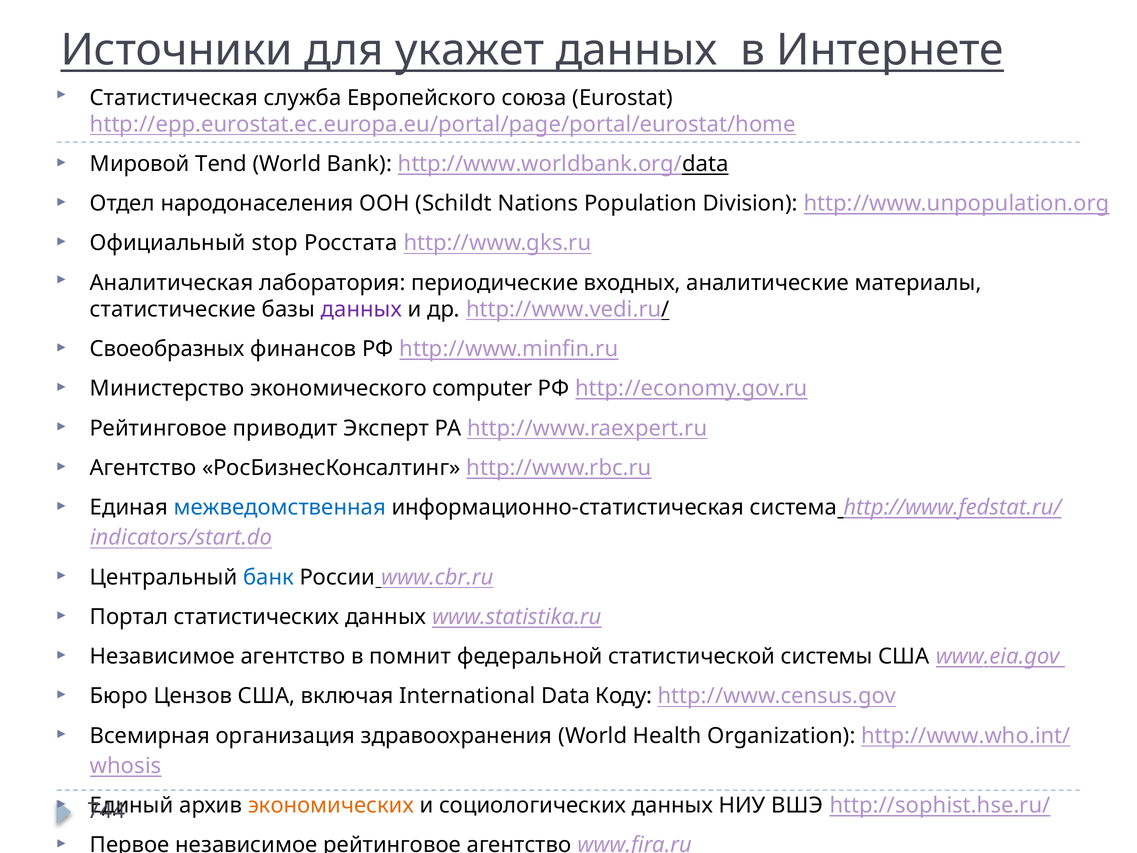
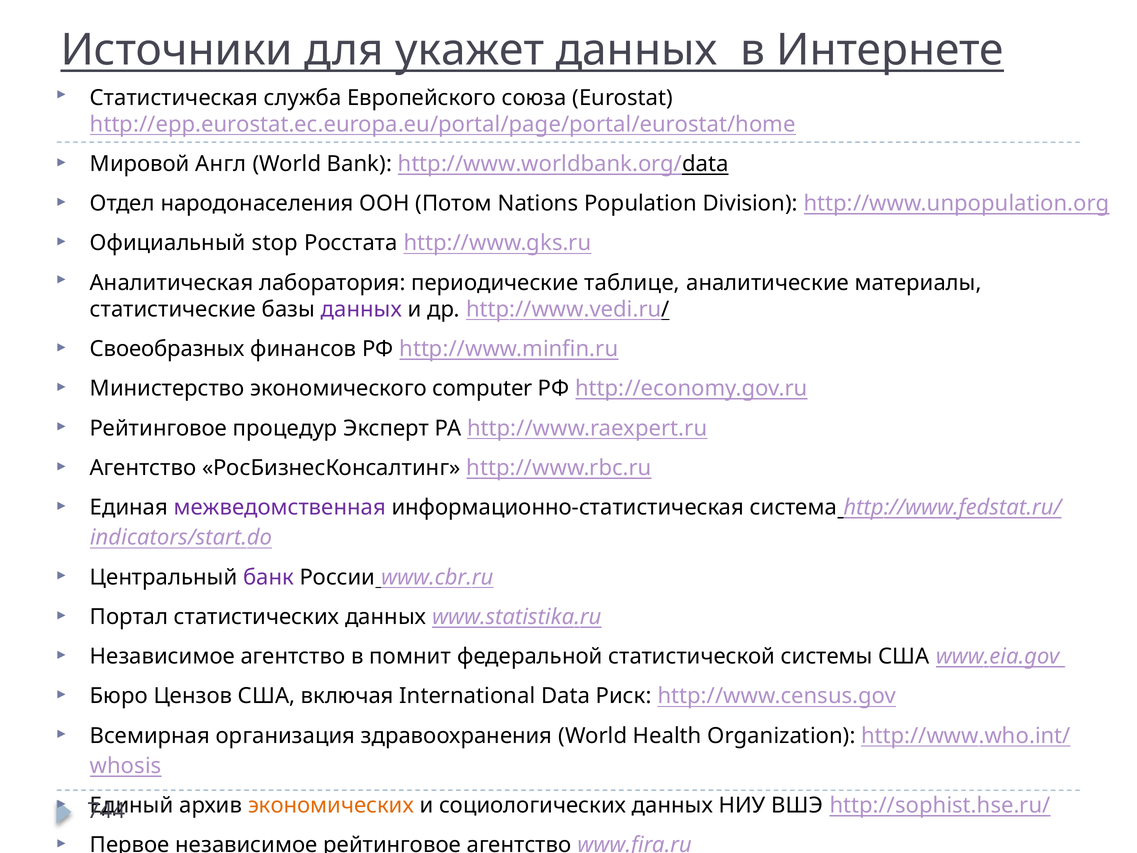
Tend: Tend -> Англ (221, 164)
Schildt: Schildt -> Потом (454, 203)
входных: входных -> таблице (632, 283)
приводит: приводит -> процедур (285, 428)
межведомственная colour: blue -> purple (280, 507)
банк colour: blue -> purple (269, 577)
Коду: Коду -> Риск (624, 696)
